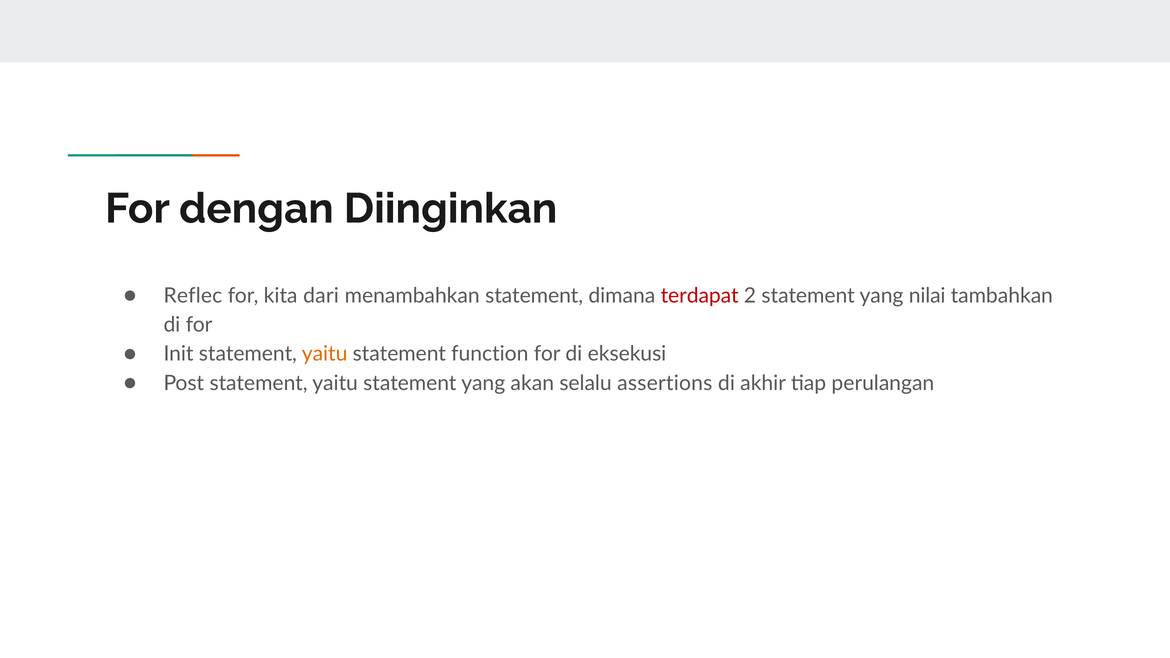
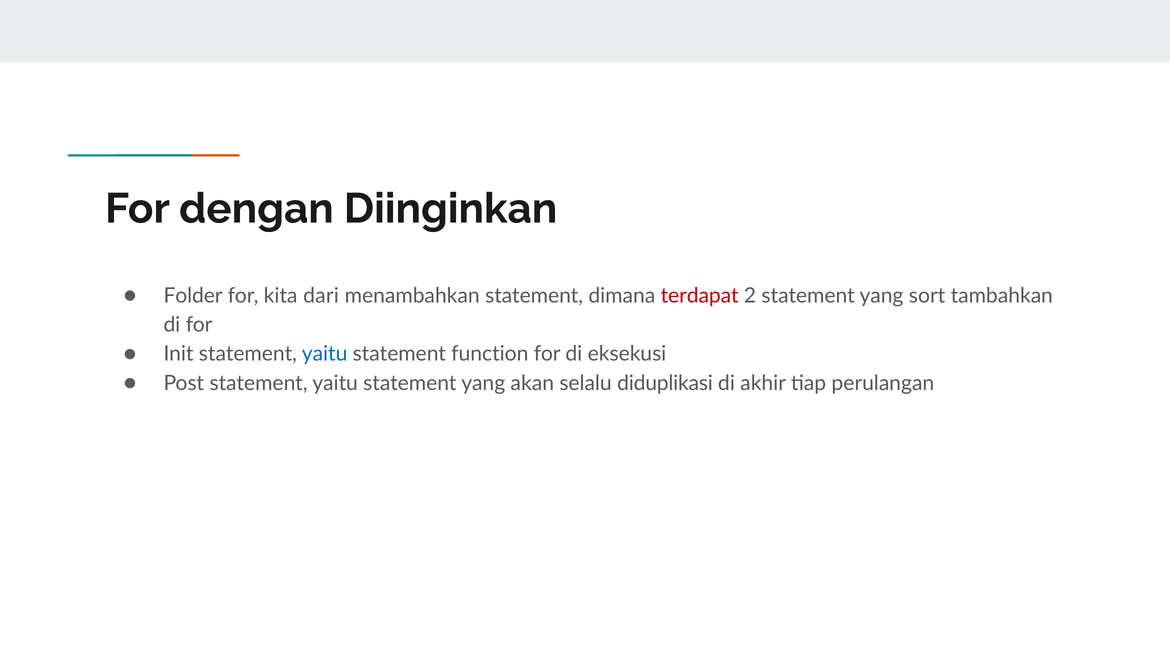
Reflec: Reflec -> Folder (193, 296)
nilai: nilai -> sort (927, 296)
yaitu colour: orange -> blue (325, 354)
assertions: assertions -> diduplikasi (665, 383)
